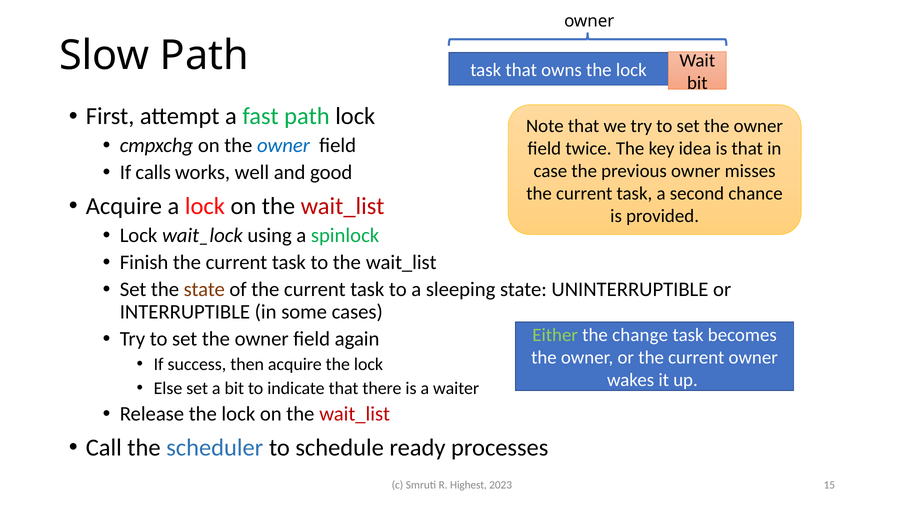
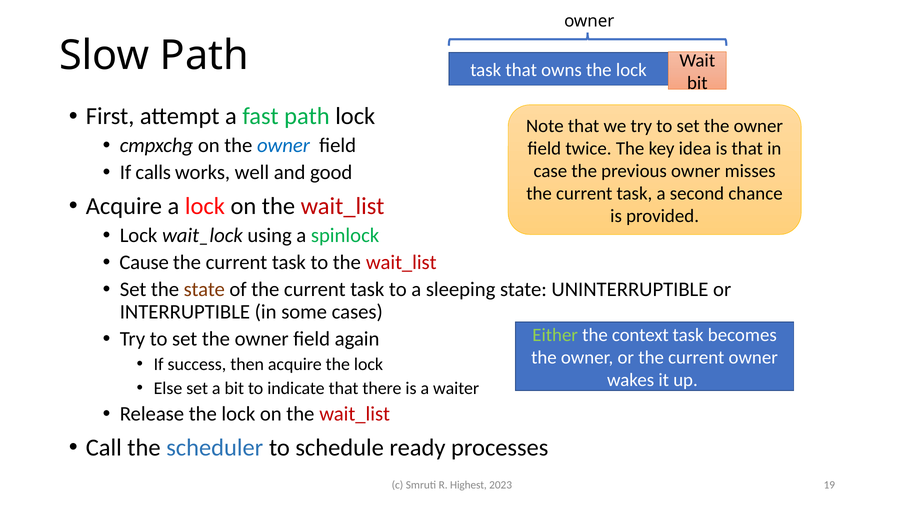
Finish: Finish -> Cause (144, 263)
wait_list colour: black -> red (401, 263)
change: change -> context (640, 335)
15: 15 -> 19 (829, 485)
